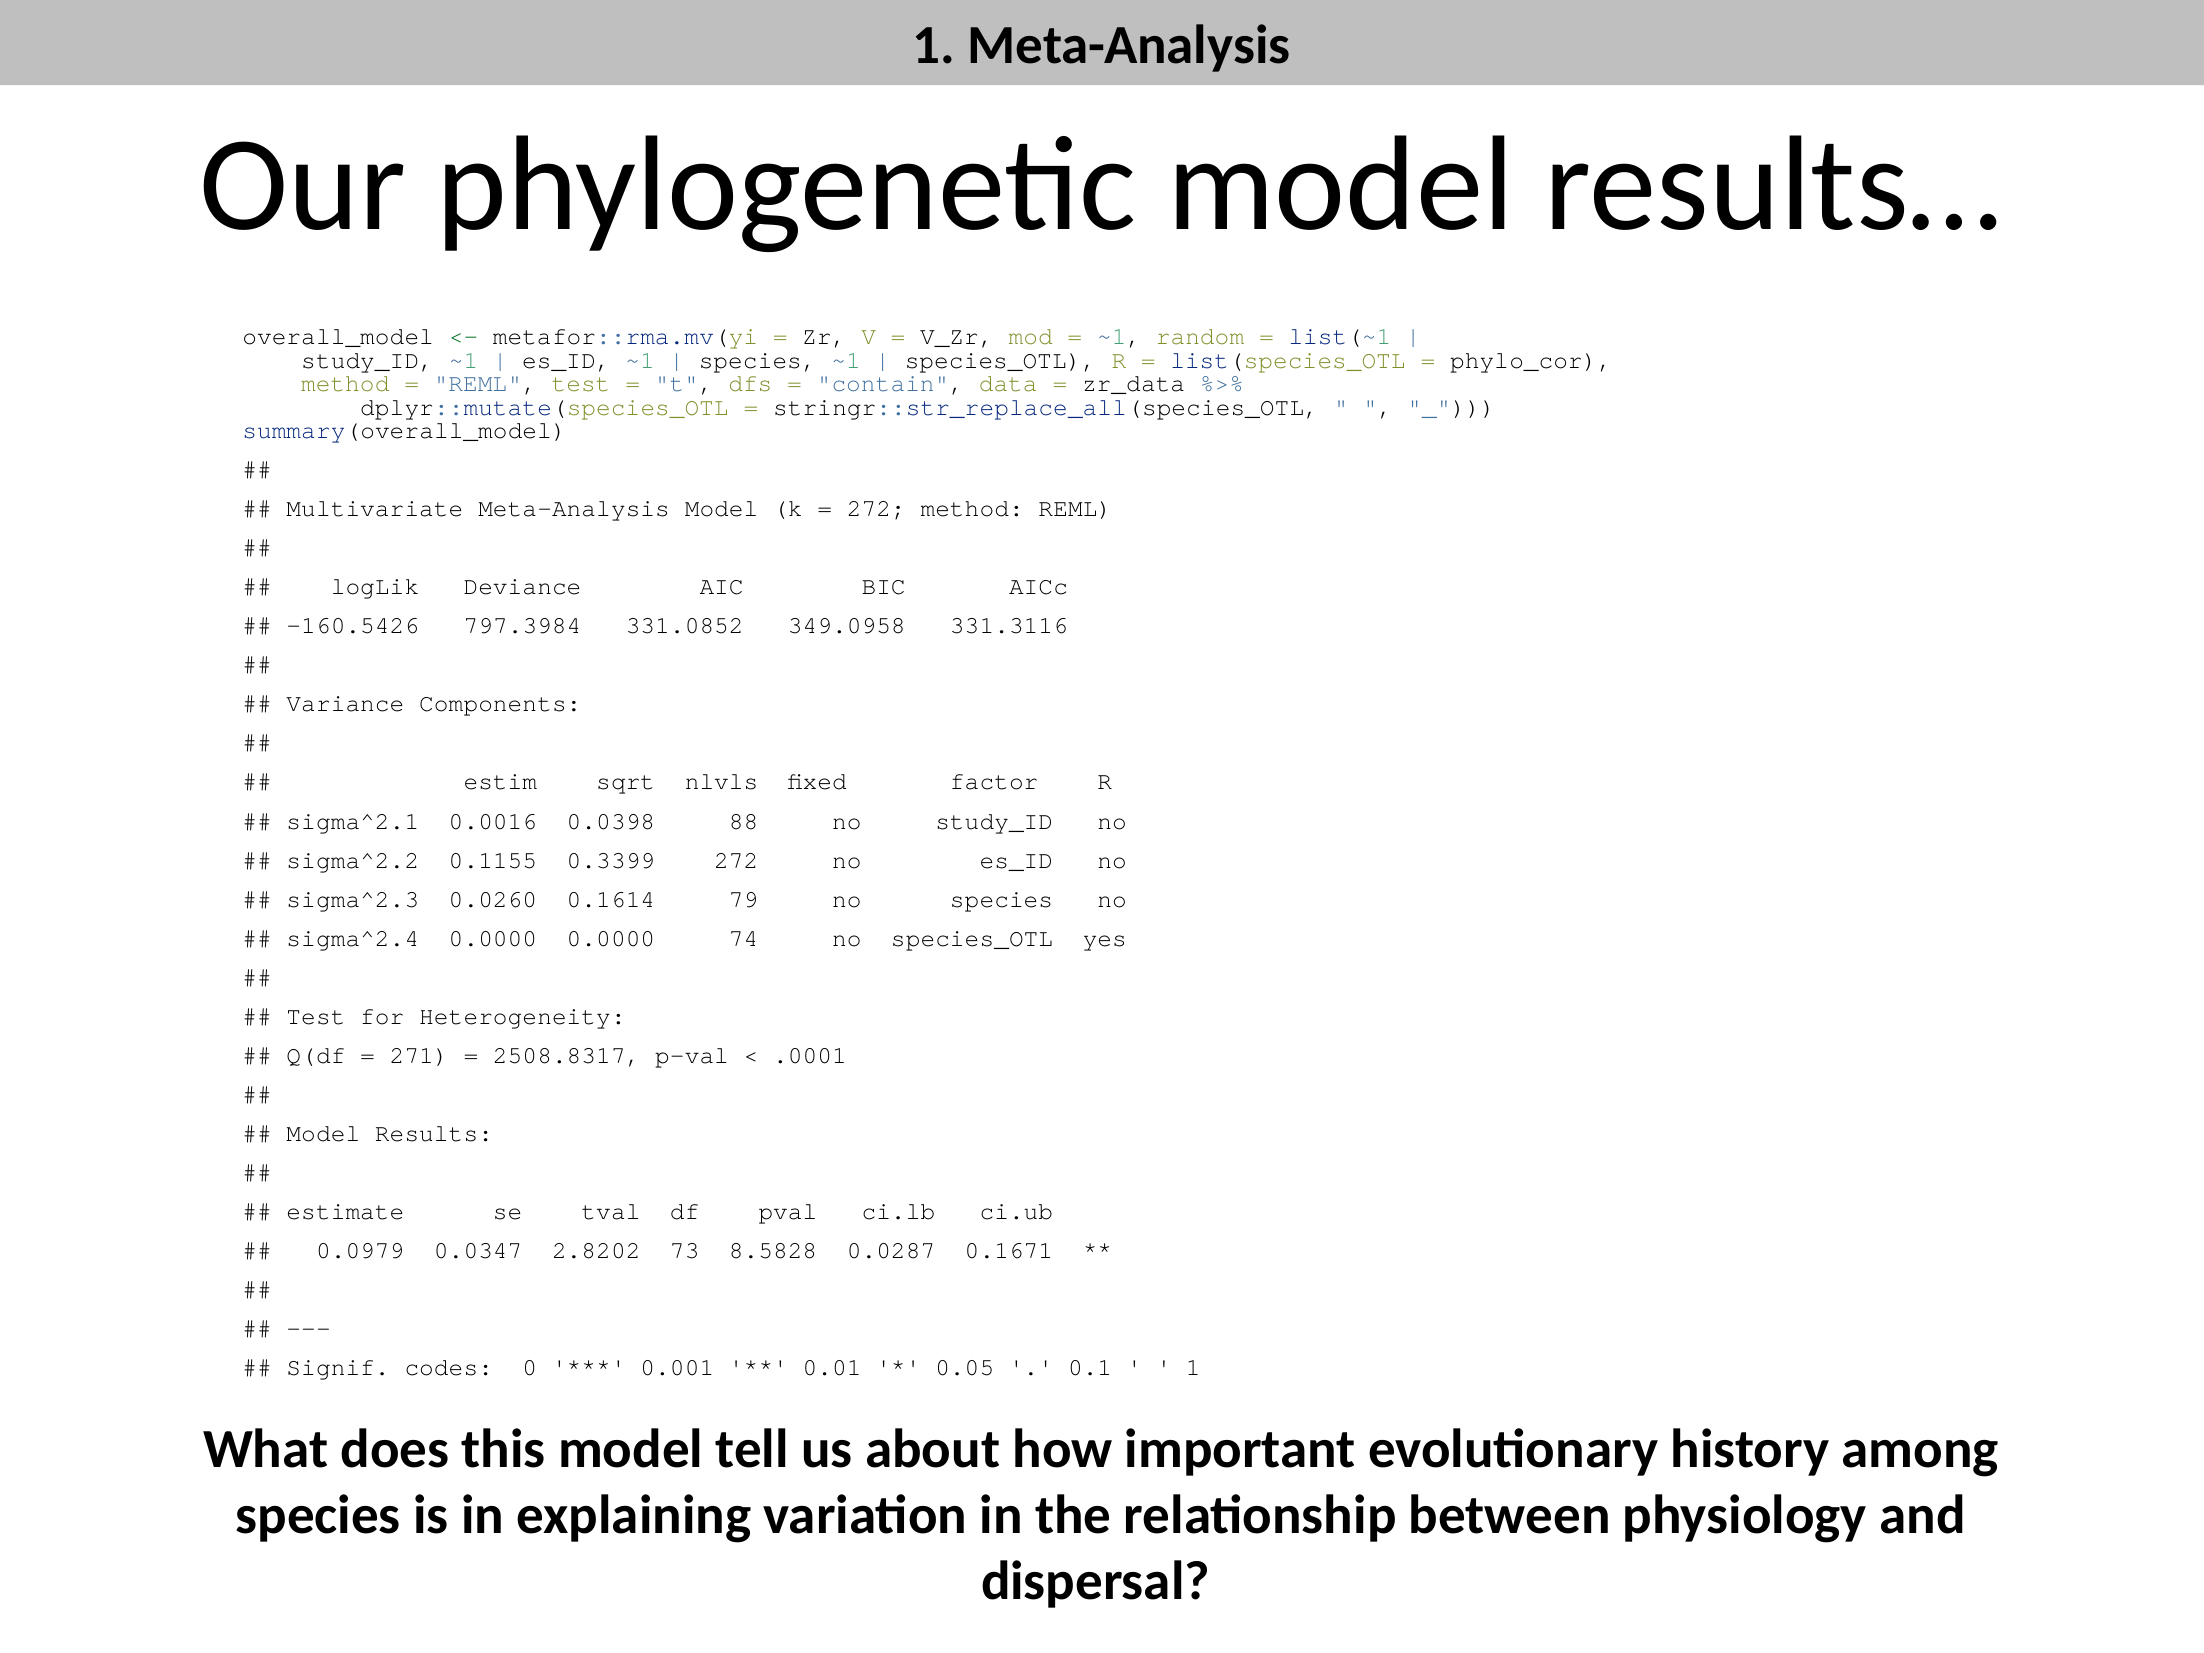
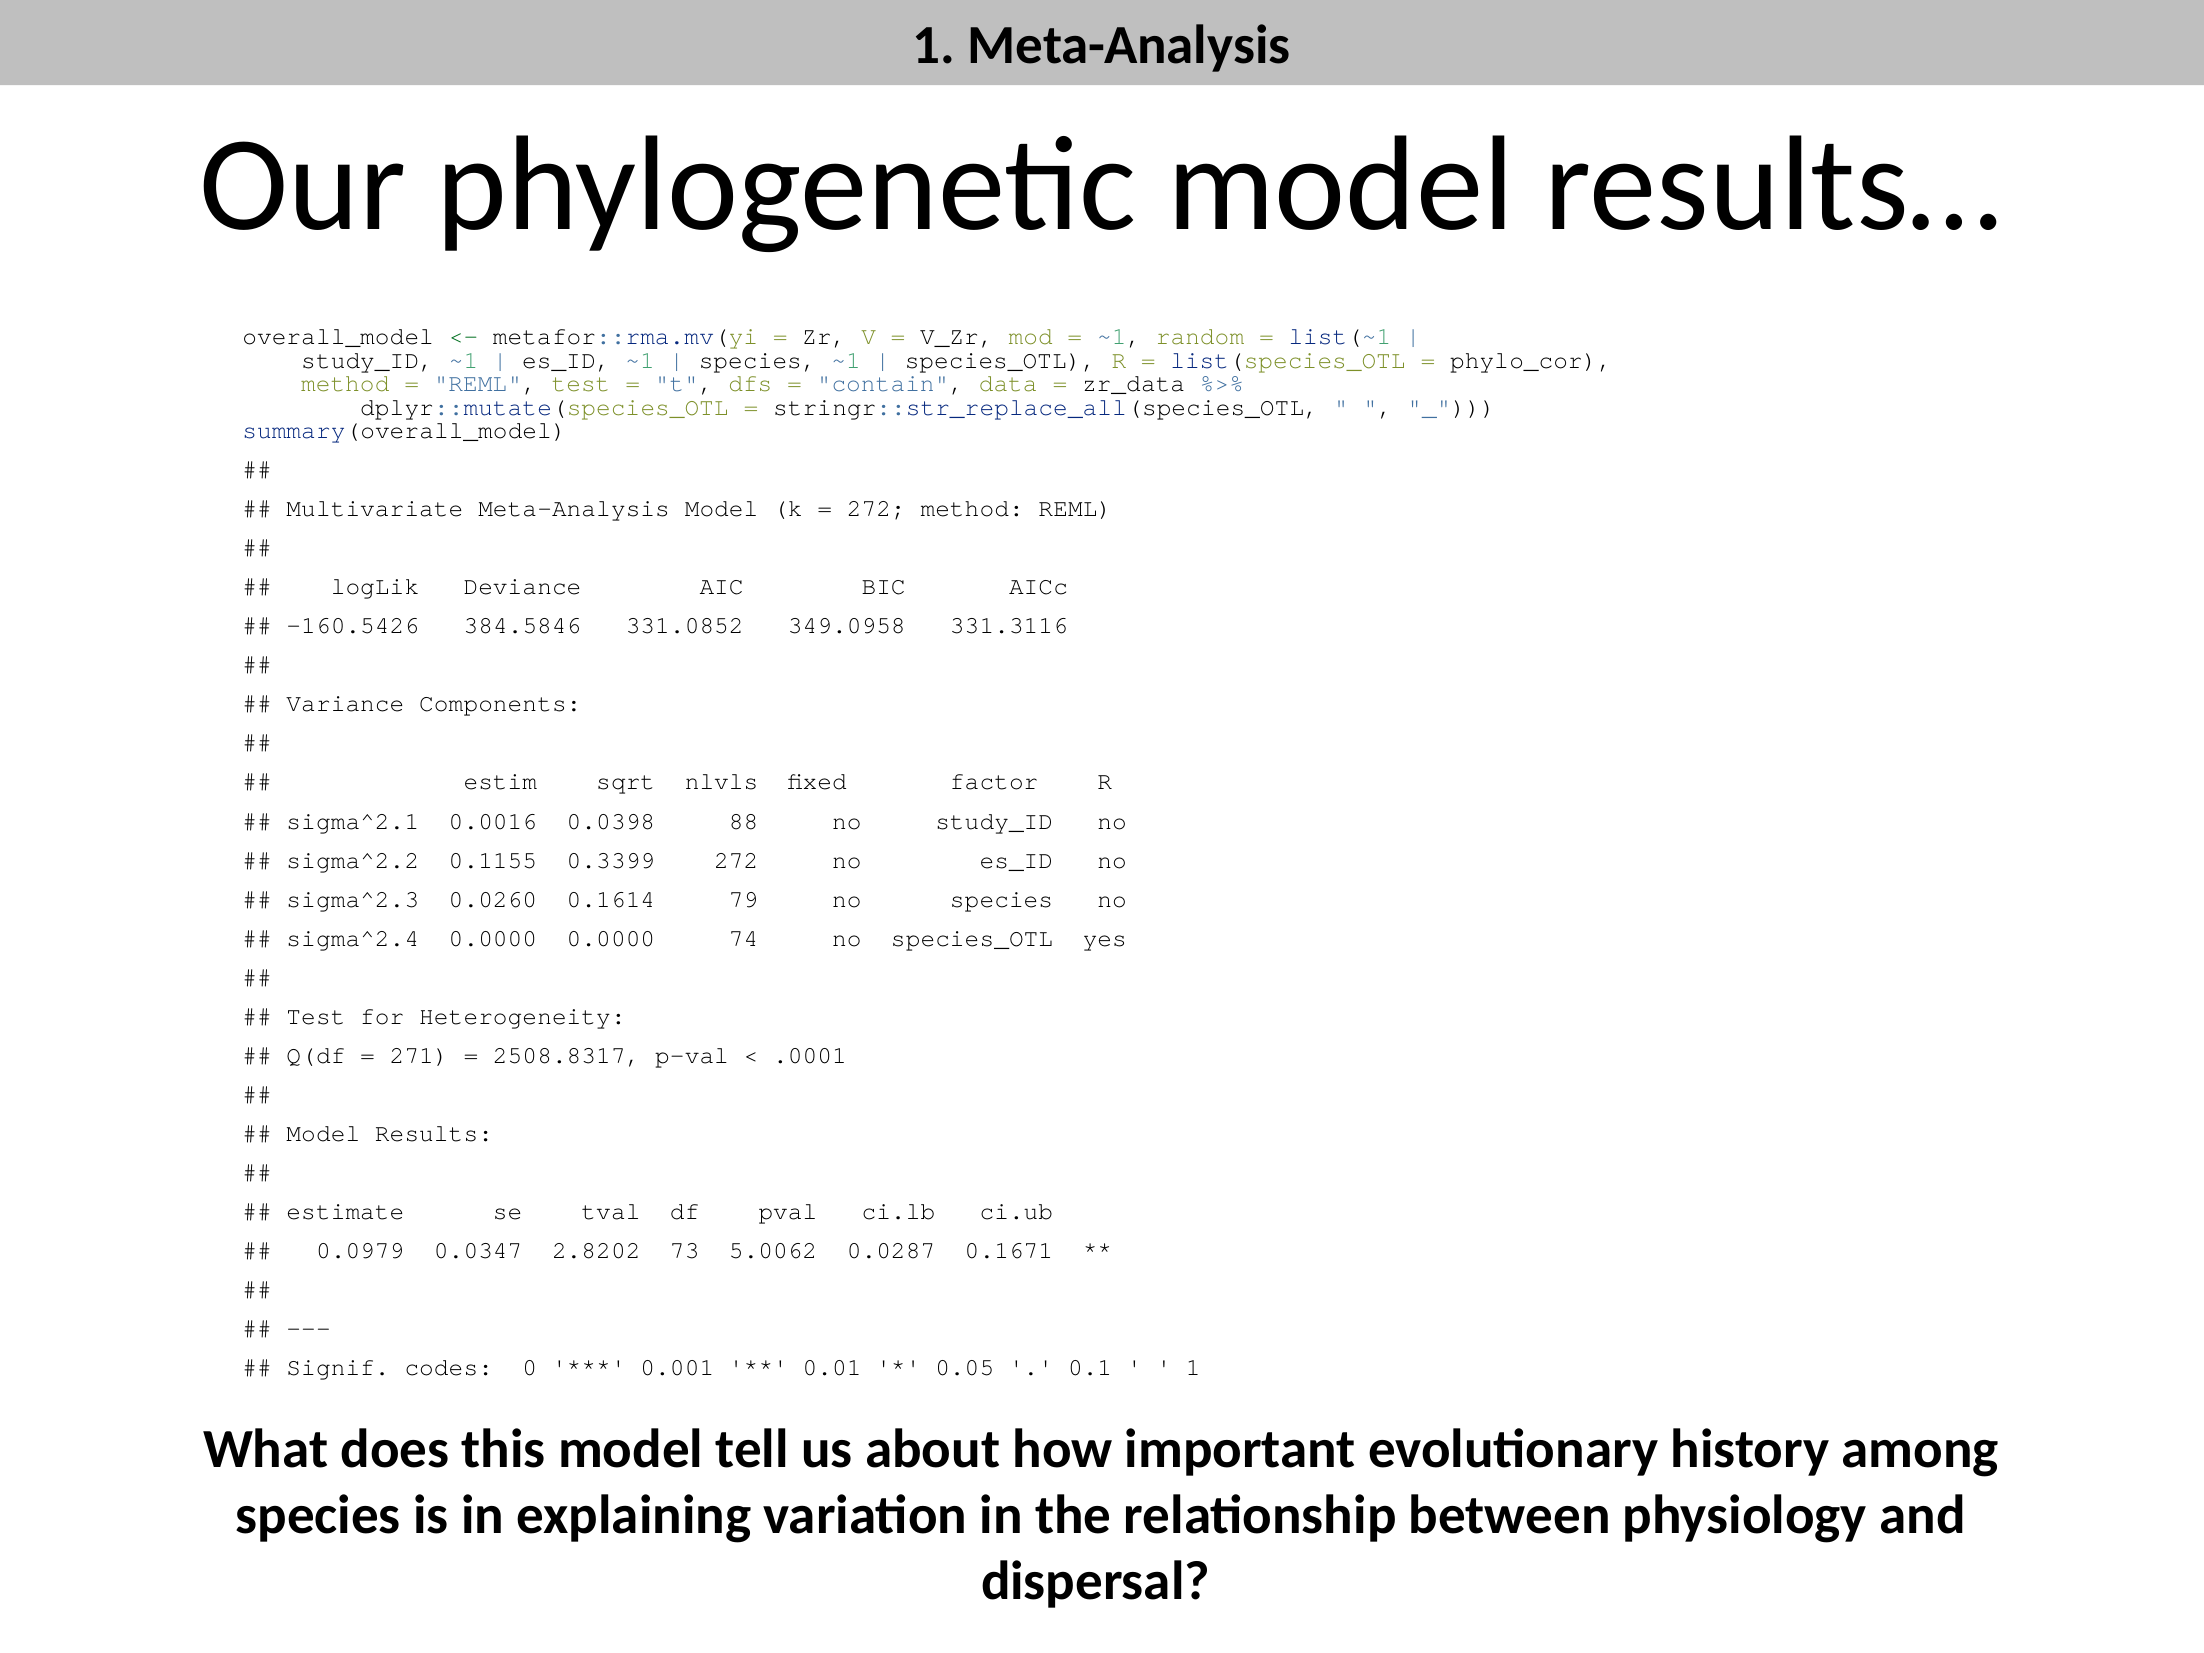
797.3984: 797.3984 -> 384.5846 (523, 626)
8.5828: 8.5828 -> 5.0062 (773, 1250)
